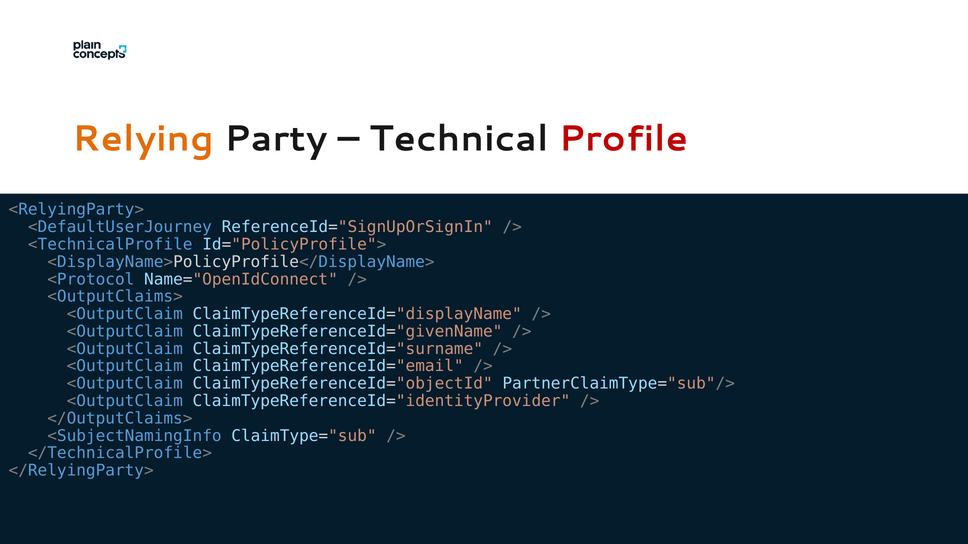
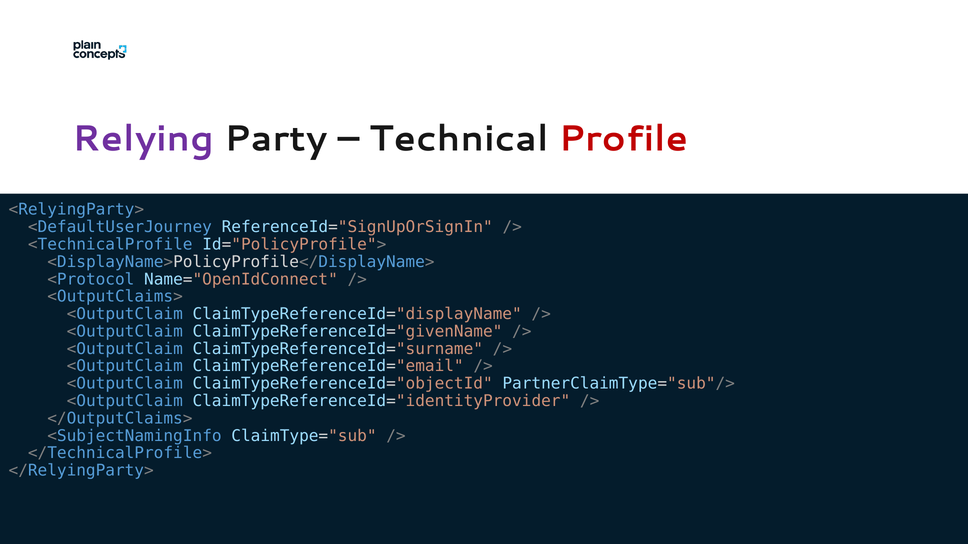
Relying colour: orange -> purple (143, 139)
